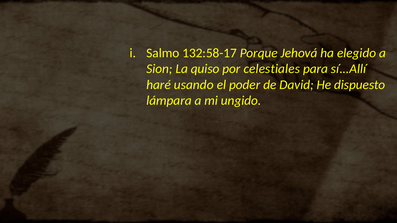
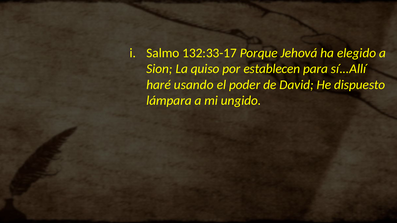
132:58-17: 132:58-17 -> 132:33-17 (210, 53)
celestiales: celestiales -> establecen (272, 69)
